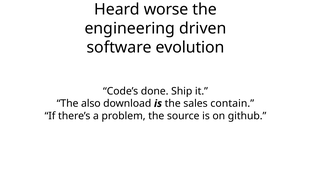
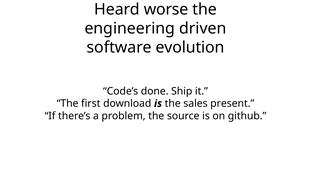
also: also -> first (91, 103)
contain: contain -> present (232, 103)
